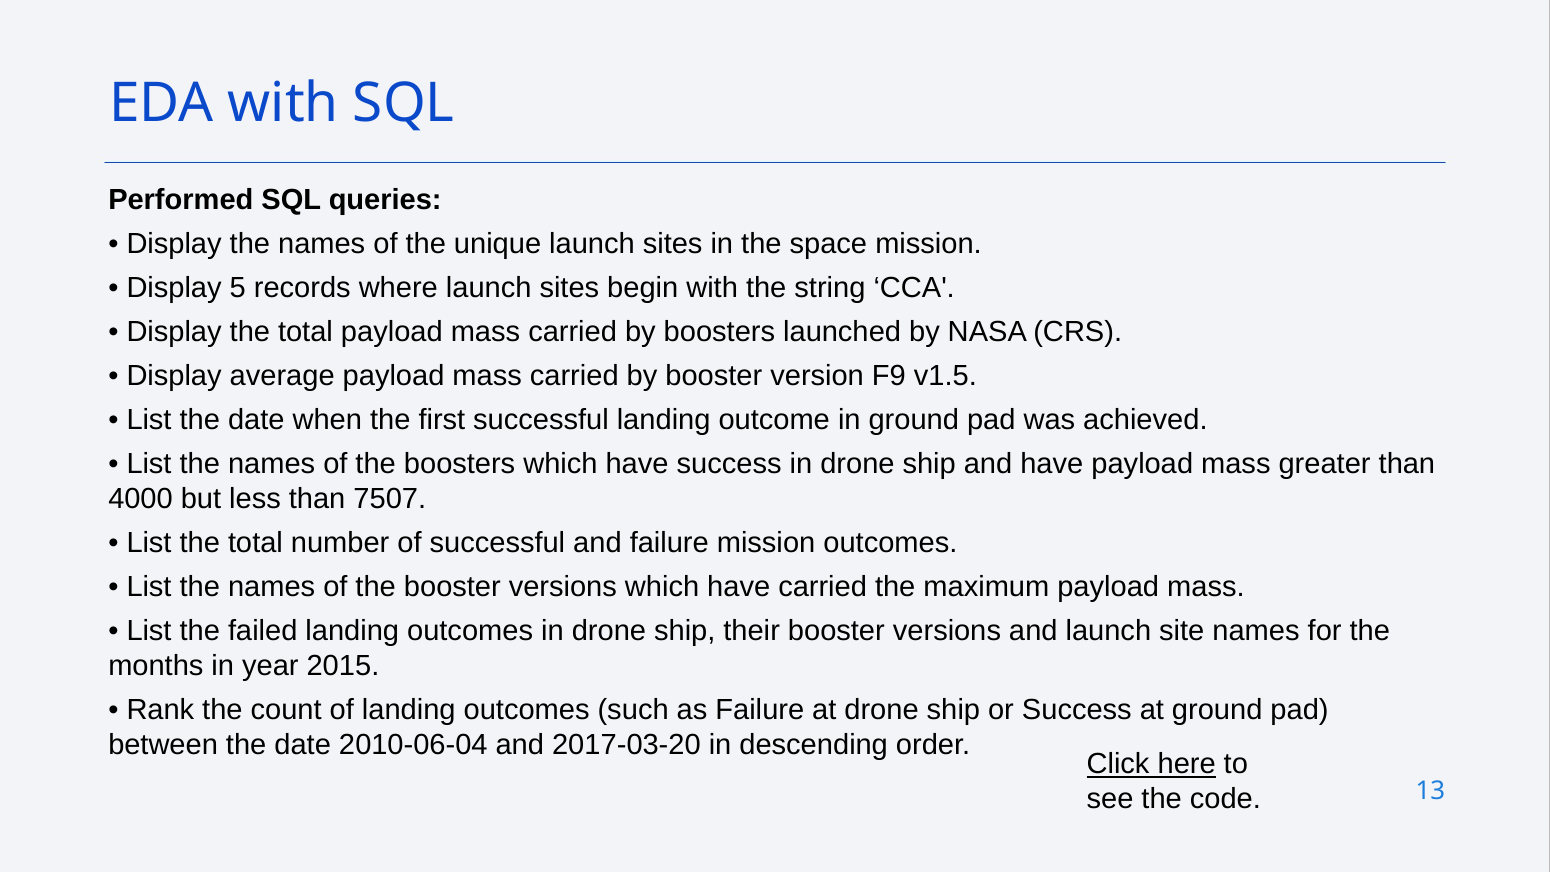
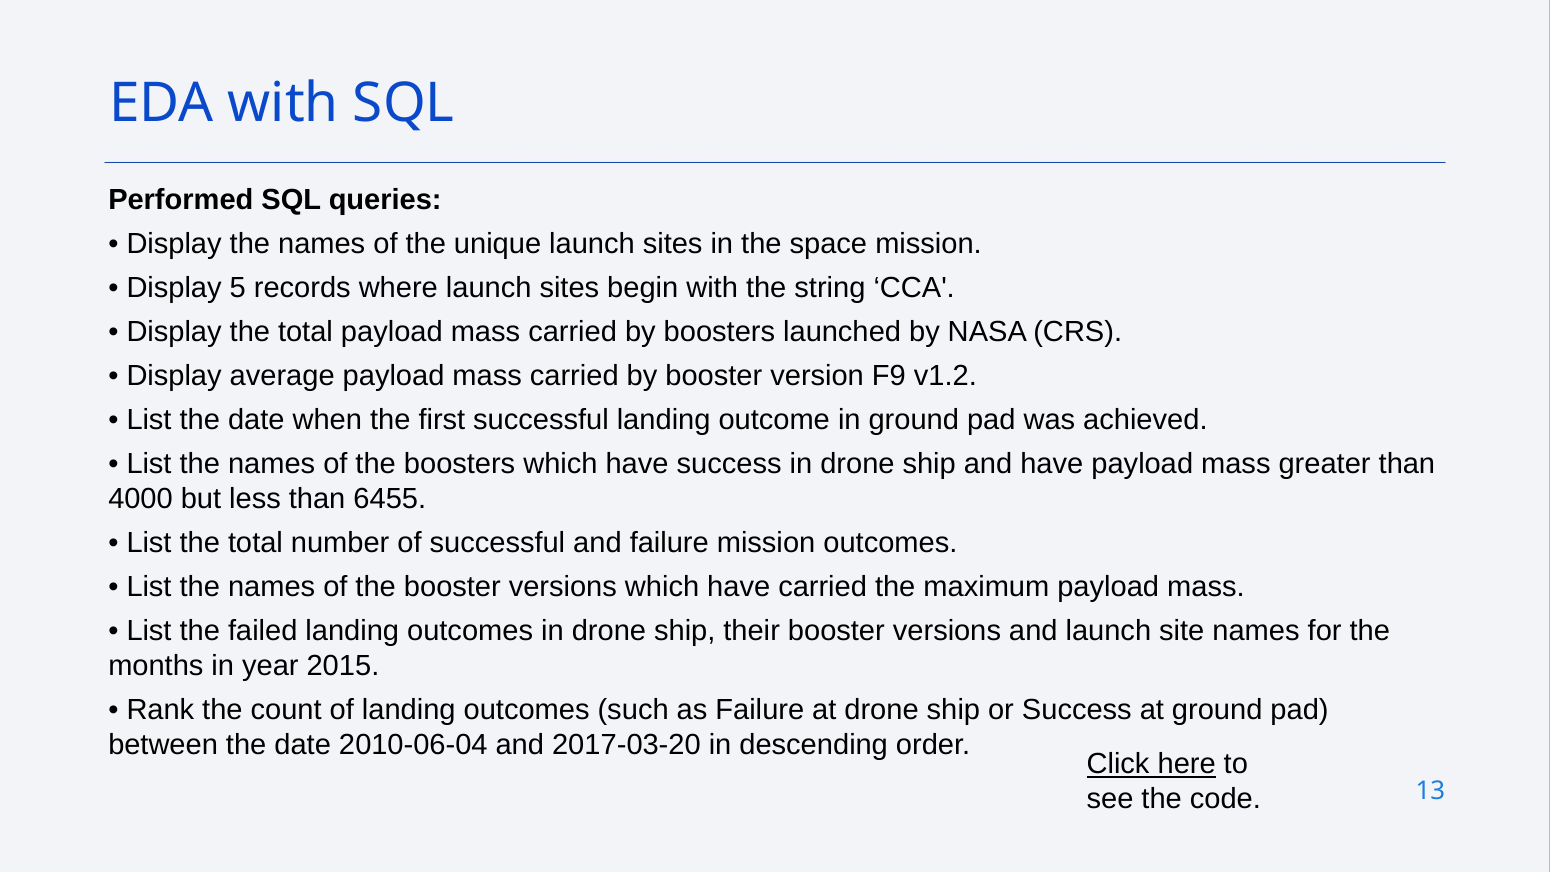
v1.5: v1.5 -> v1.2 (945, 376)
7507: 7507 -> 6455 (390, 499)
